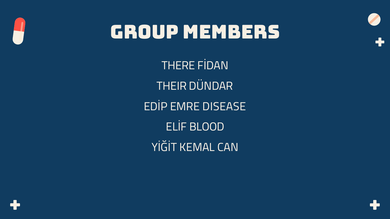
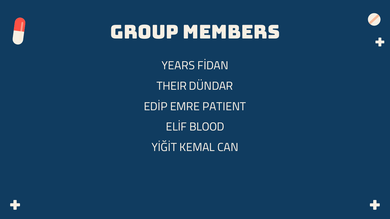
THERE: THERE -> YEARS (178, 66)
DISEASE: DISEASE -> PATIENT (224, 107)
